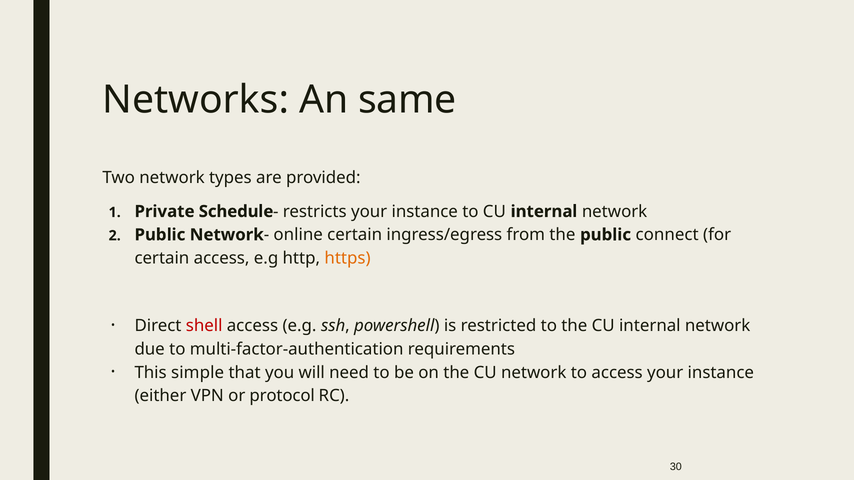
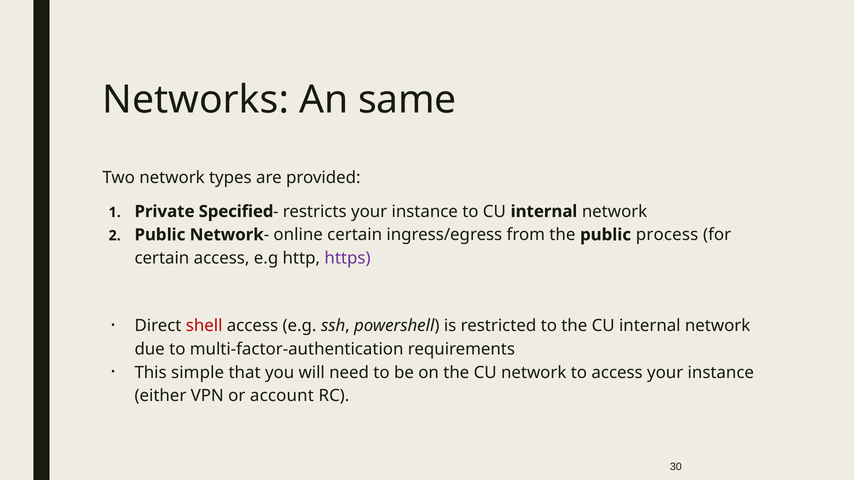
Schedule: Schedule -> Specified (236, 212)
connect: connect -> process (667, 235)
https colour: orange -> purple (348, 258)
protocol: protocol -> account (282, 396)
